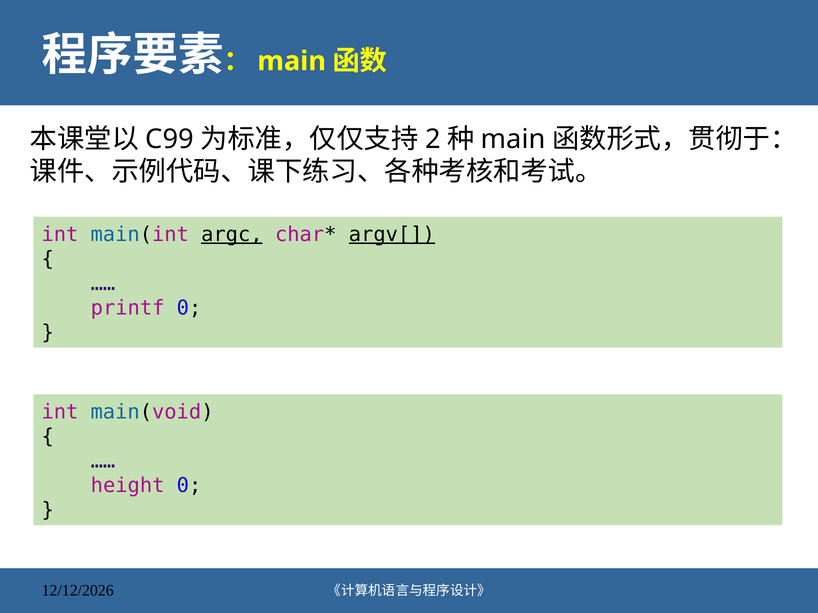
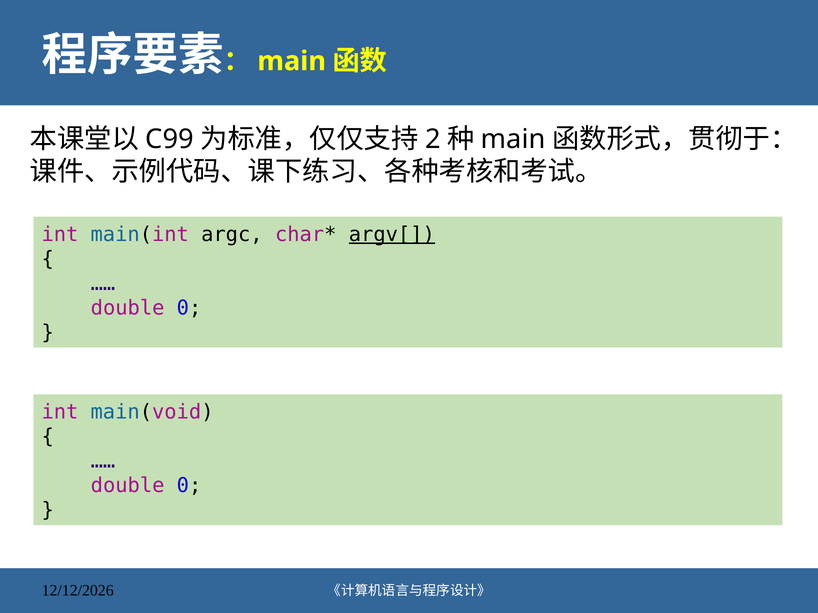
argc underline: present -> none (232, 235)
printf: printf -> double (128, 308)
height: height -> double (128, 486)
